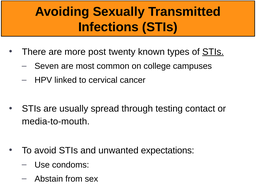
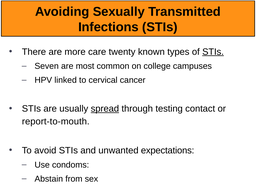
post: post -> care (97, 52)
spread underline: none -> present (105, 109)
media-to-mouth: media-to-mouth -> report-to-mouth (56, 121)
